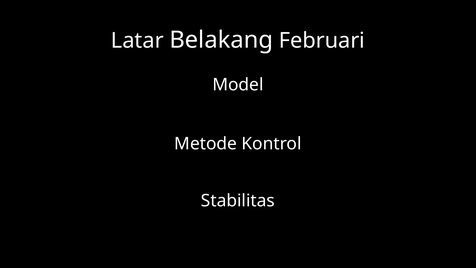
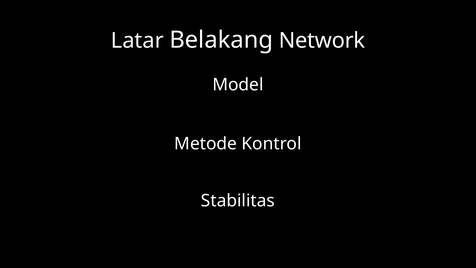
Februari: Februari -> Network (322, 41)
